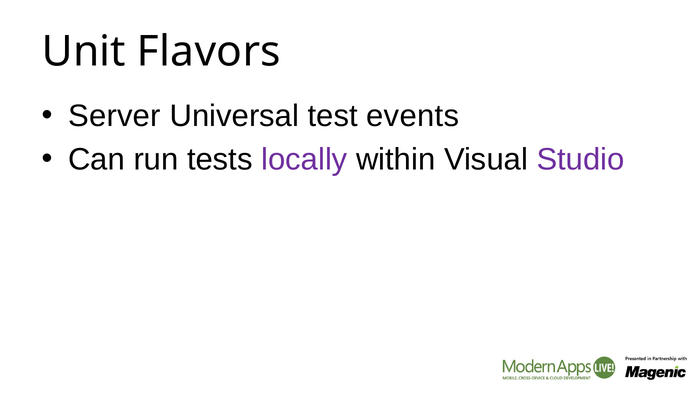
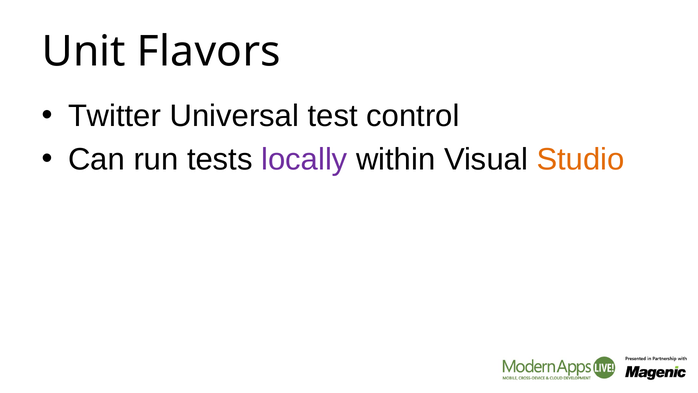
Server: Server -> Twitter (115, 116)
events: events -> control (413, 116)
Studio colour: purple -> orange (581, 159)
